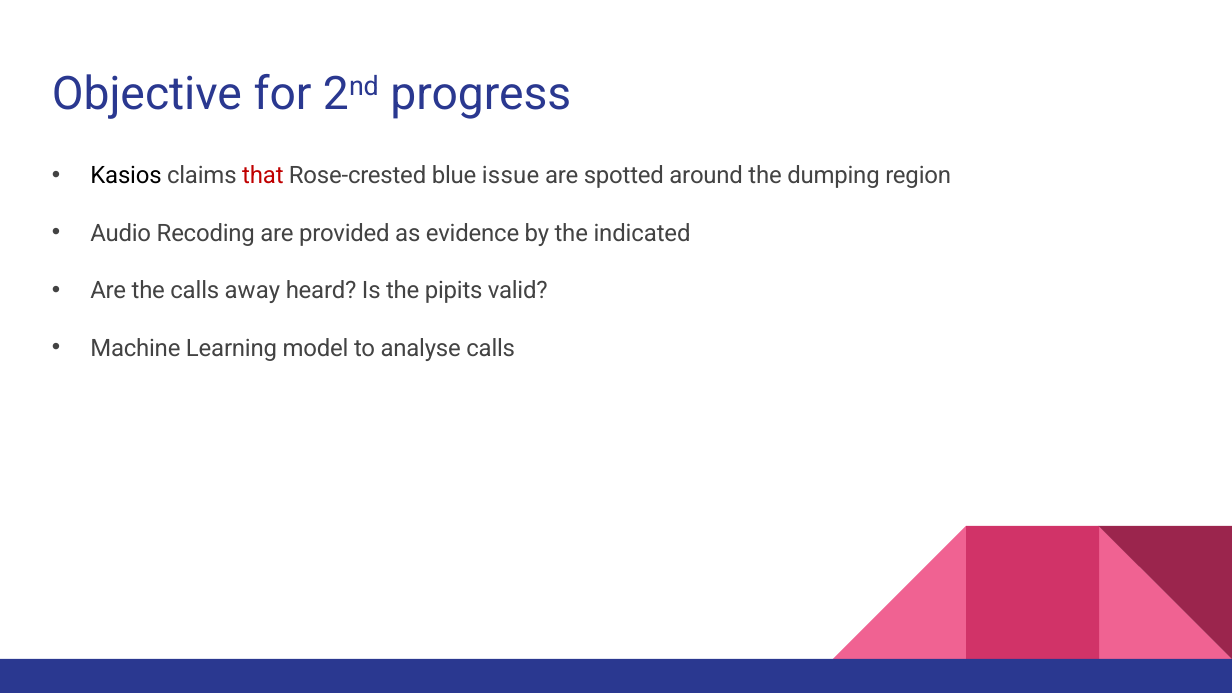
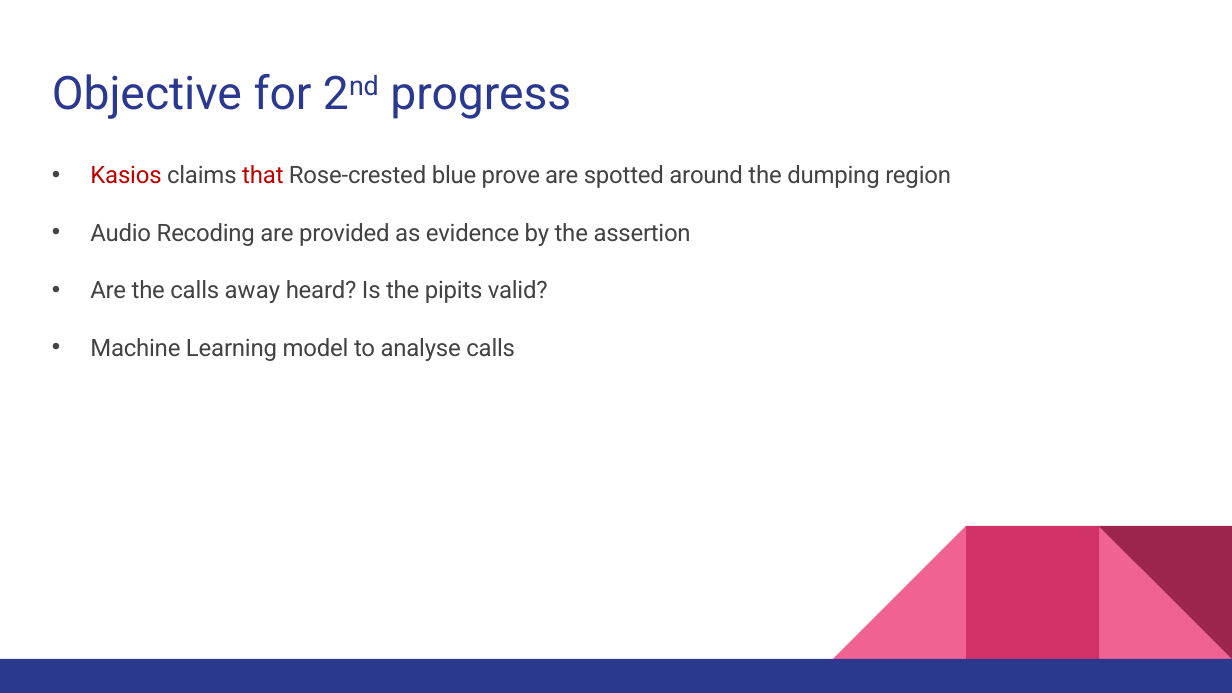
Kasios colour: black -> red (126, 176)
issue: issue -> prove (511, 176)
indicated: indicated -> assertion (642, 233)
